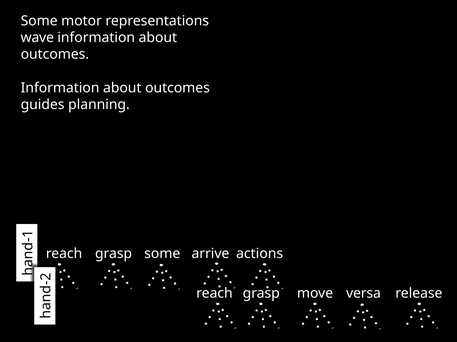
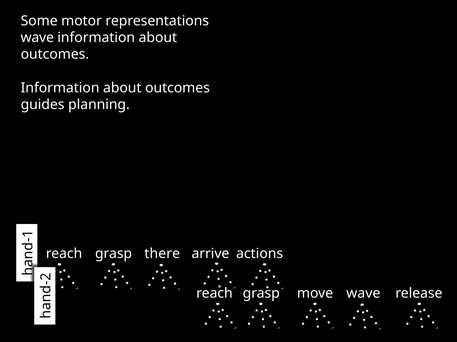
some: some -> there (162, 254)
versa: versa -> wave (363, 294)
